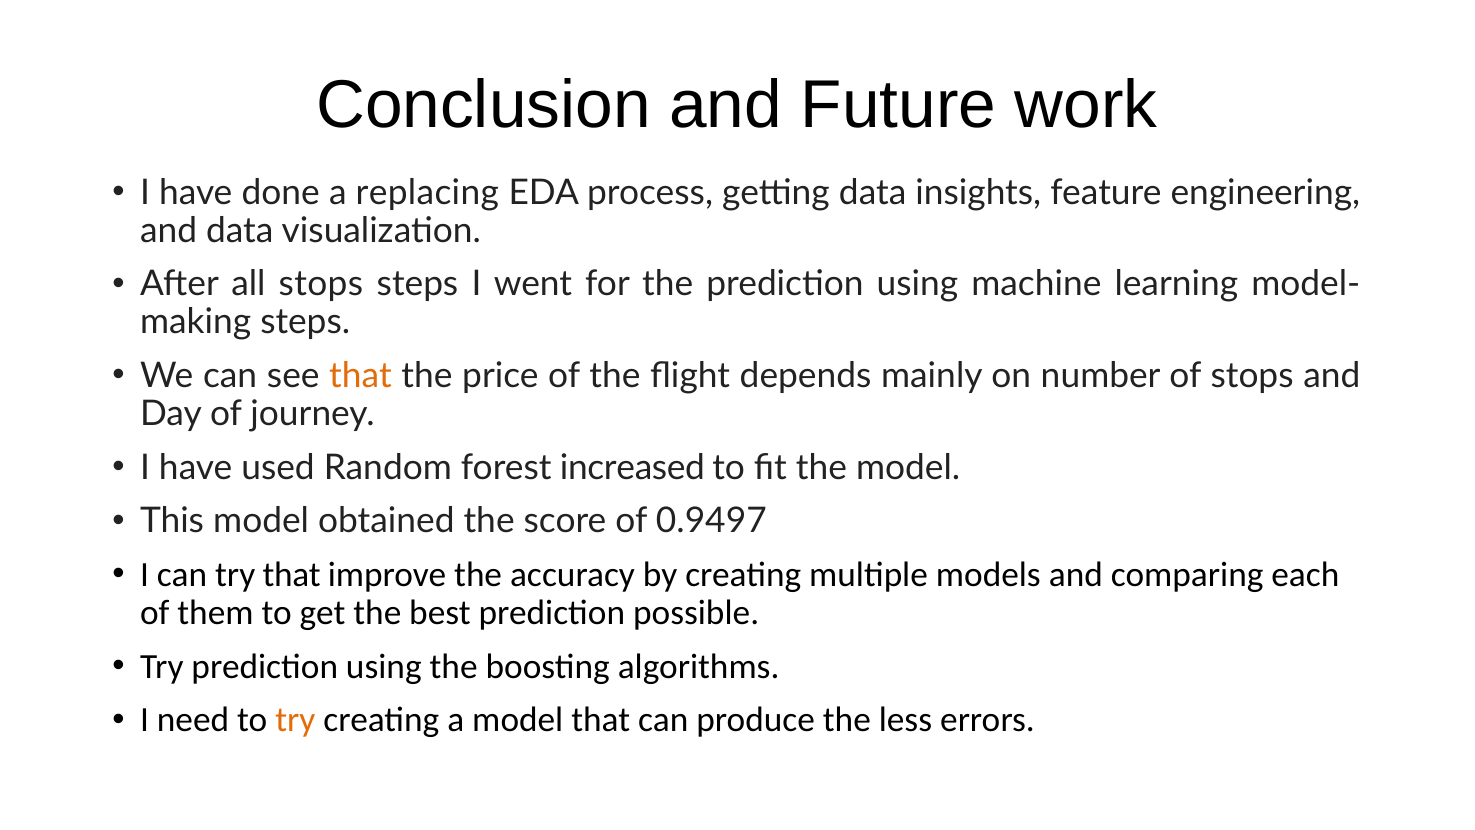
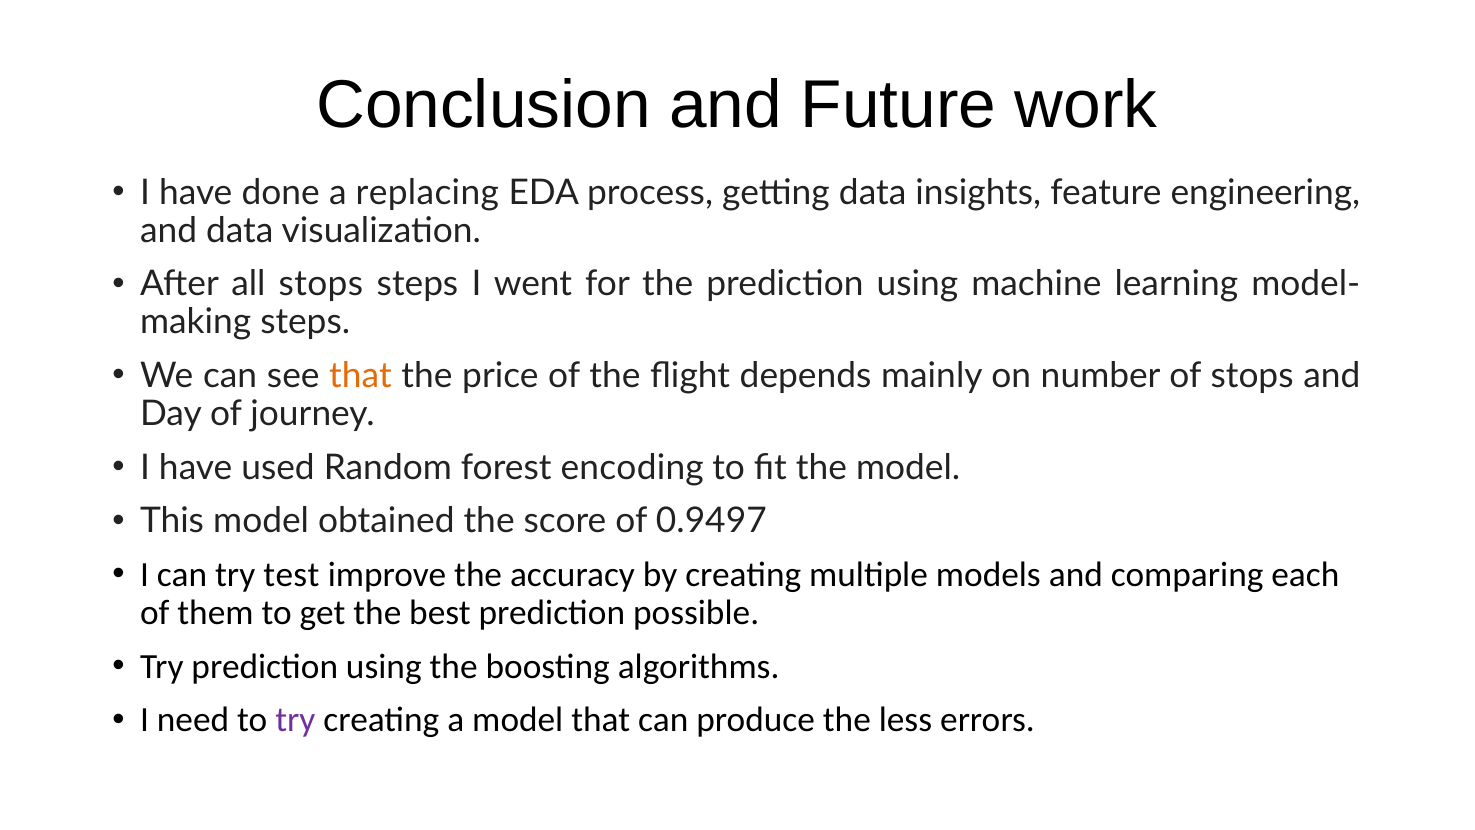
increased: increased -> encoding (632, 467)
try that: that -> test (291, 574)
try colour: orange -> purple (295, 720)
